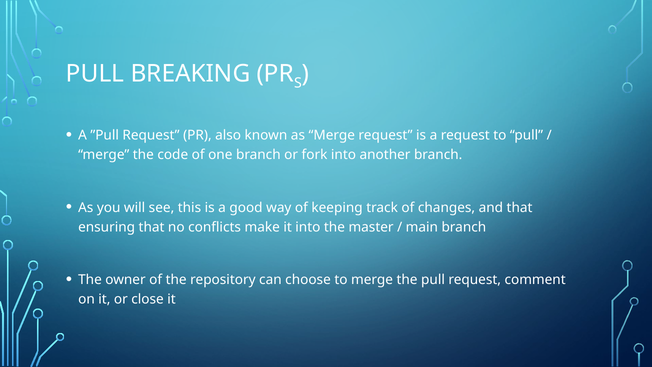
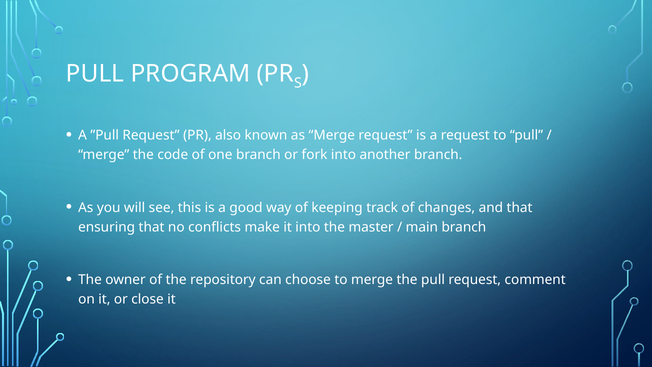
BREAKING: BREAKING -> PROGRAM (190, 74)
